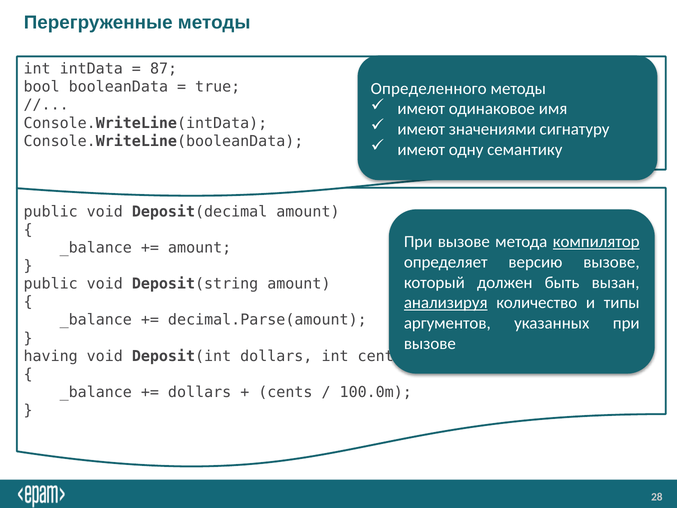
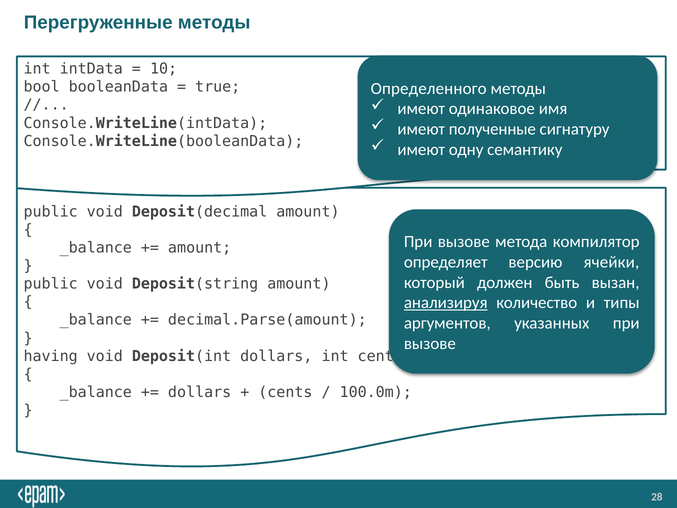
87: 87 -> 10 (164, 69)
значениями: значениями -> полученные (492, 129)
компилятор underline: present -> none (596, 242)
версию вызове: вызове -> ячейки (611, 262)
